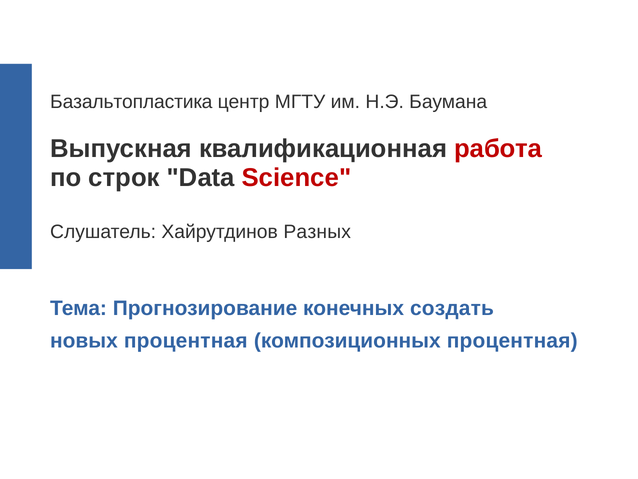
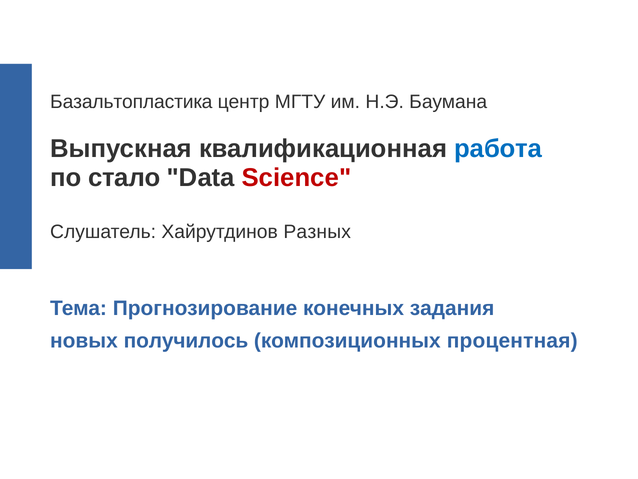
работа colour: red -> blue (498, 149)
строк: строк -> стало (124, 177)
создать: создать -> задания (452, 308)
новых процентная: процентная -> получилось (186, 341)
